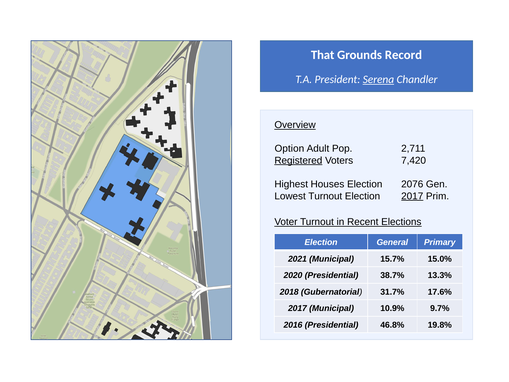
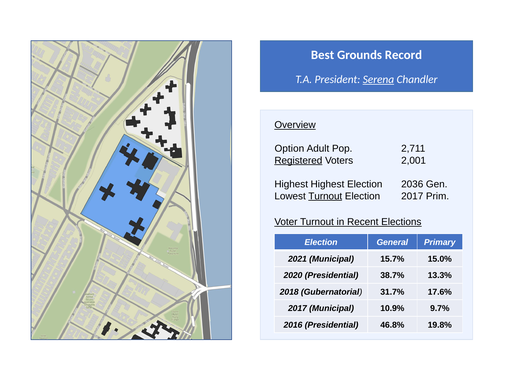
That: That -> Best (323, 55)
7,420: 7,420 -> 2,001 (414, 160)
Highest Houses: Houses -> Highest (327, 184)
2076: 2076 -> 2036 (412, 184)
Turnout underline: none -> present (325, 196)
2017 underline: present -> none (412, 196)
